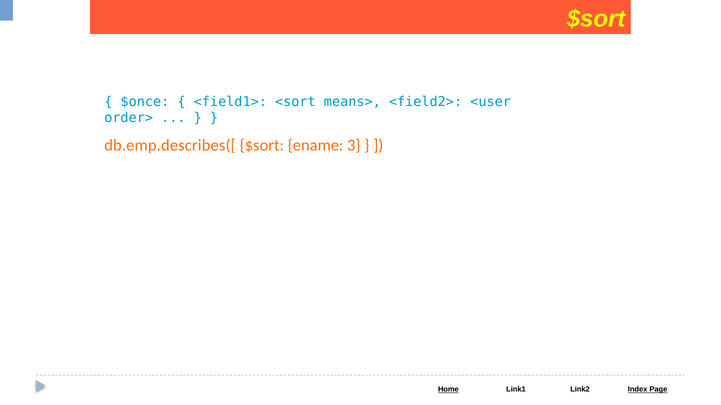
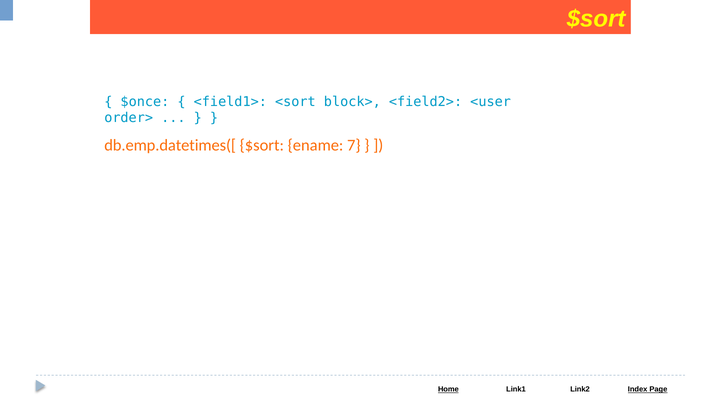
means>: means> -> block> (352, 102)
db.emp.describes([: db.emp.describes([ -> db.emp.datetimes([ (170, 146)
3: 3 -> 7 (354, 146)
